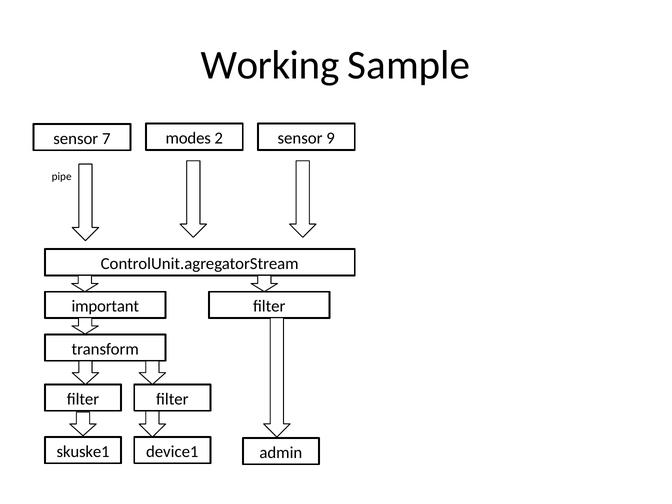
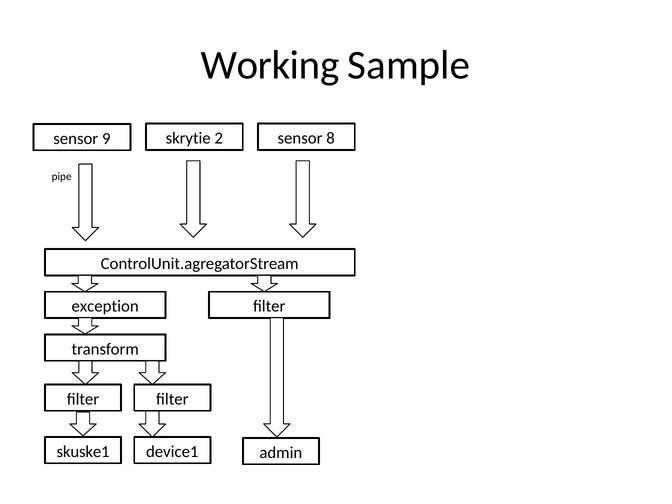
modes: modes -> skrytie (188, 138)
9: 9 -> 8 (331, 138)
7: 7 -> 9 (106, 139)
important: important -> exception (105, 306)
